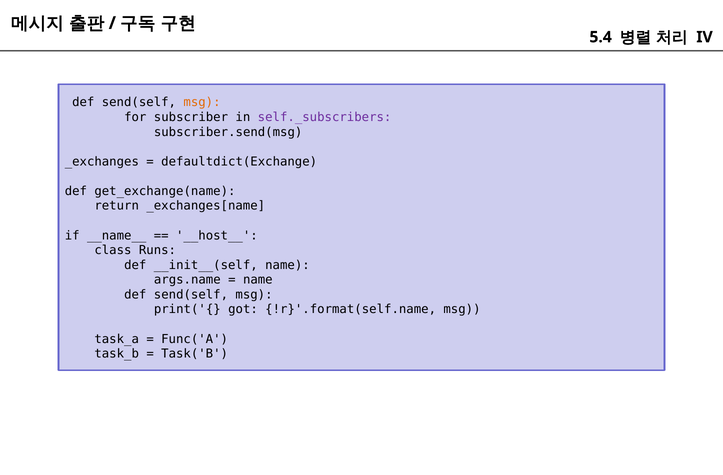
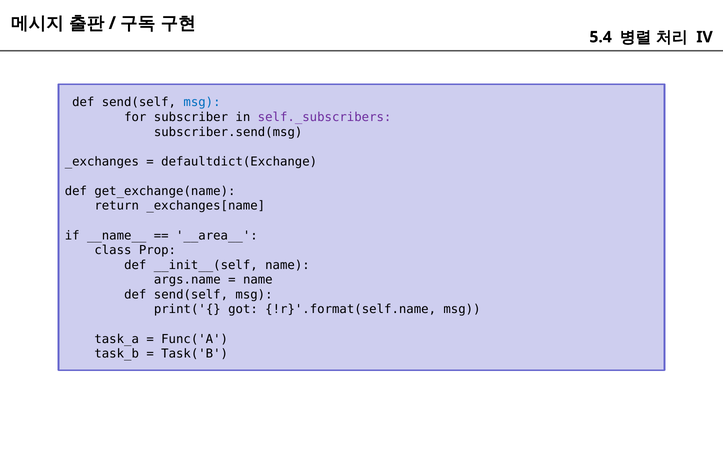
msg colour: orange -> blue (202, 102)
__host__: __host__ -> __area__ (217, 235)
Runs: Runs -> Prop (157, 250)
